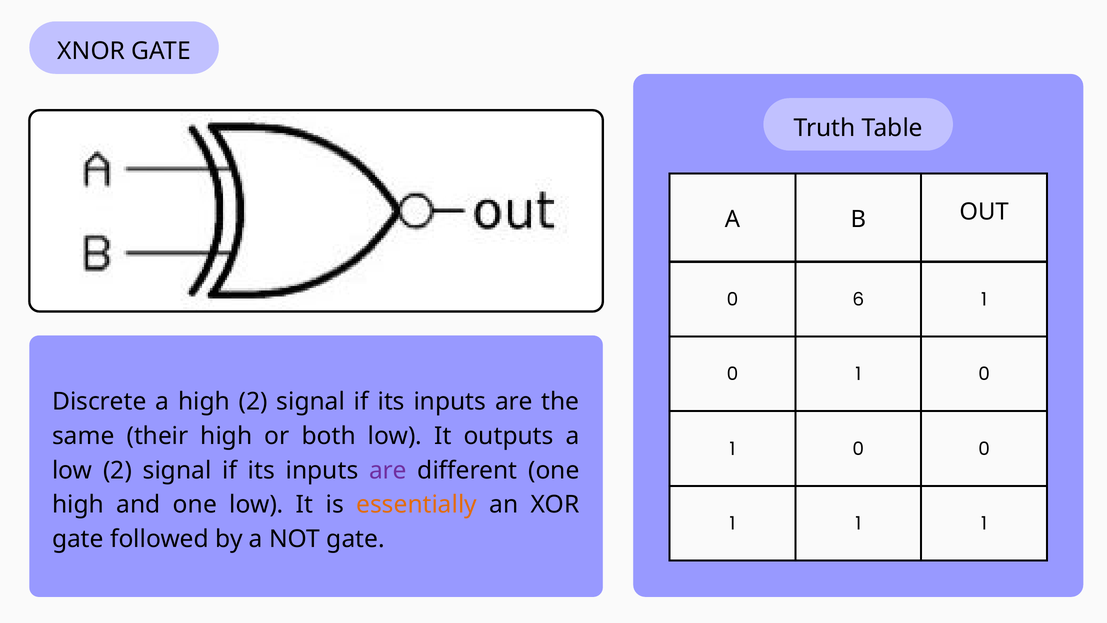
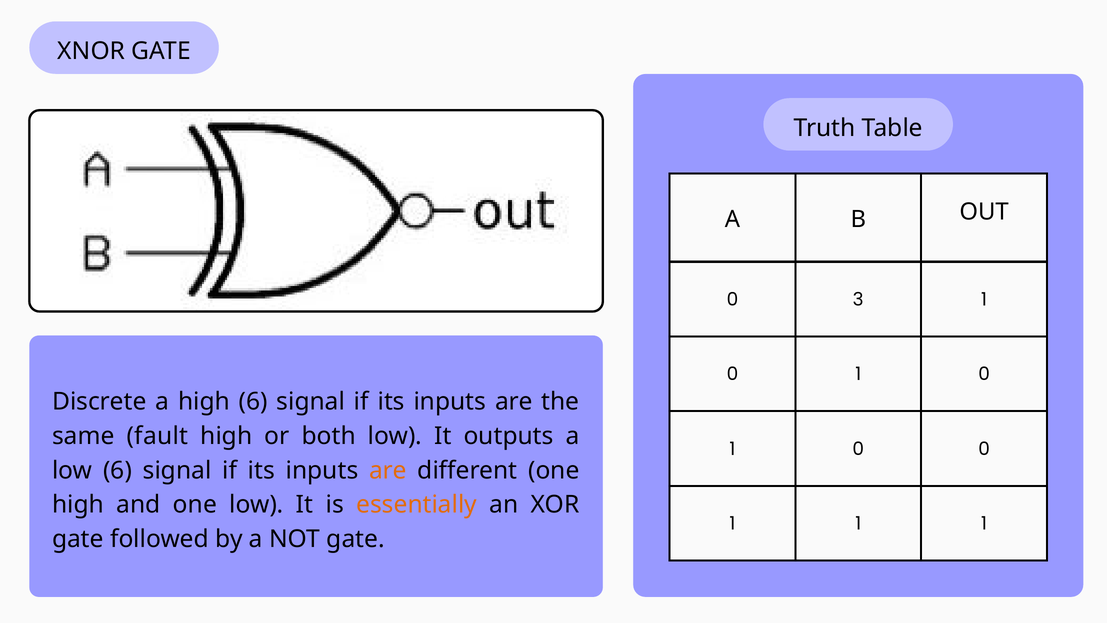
6: 6 -> 3 (858, 299)
high 2: 2 -> 6 (253, 401)
their: their -> fault (157, 436)
low 2: 2 -> 6 (117, 470)
are colour: purple -> orange (388, 470)
